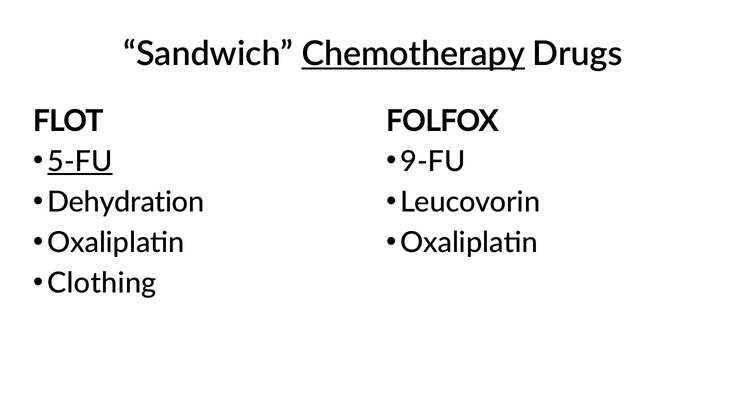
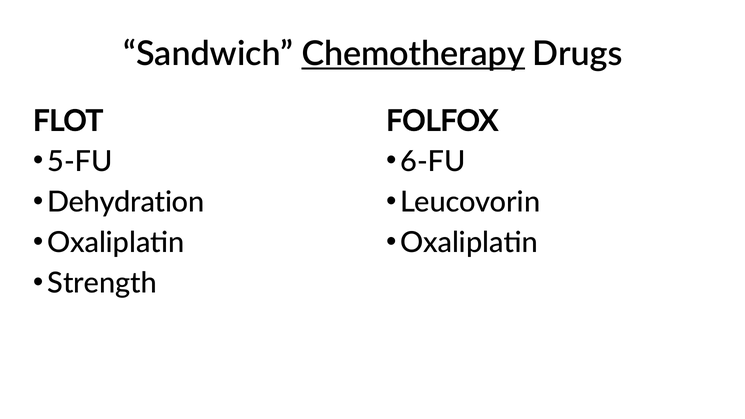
5-FU underline: present -> none (80, 162)
9-FU: 9-FU -> 6-FU (433, 162)
Clothing: Clothing -> Strength (102, 283)
